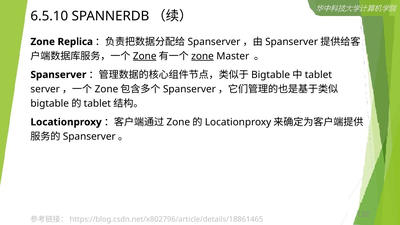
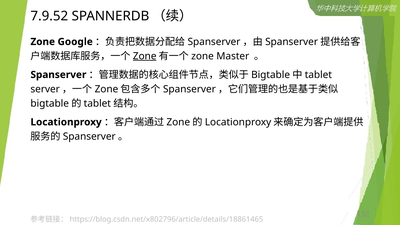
6.5.10: 6.5.10 -> 7.9.52 (49, 16)
Replica: Replica -> Google (75, 42)
zone underline: present -> none (203, 56)
